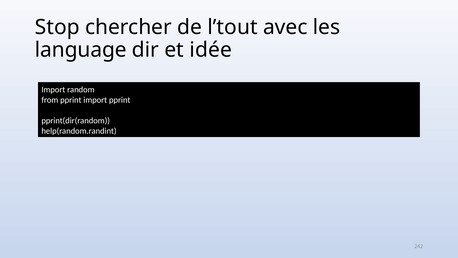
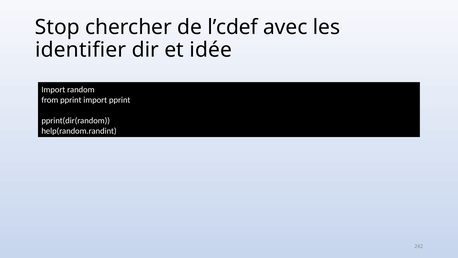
l’tout: l’tout -> l’cdef (233, 27)
language: language -> identifier (81, 50)
